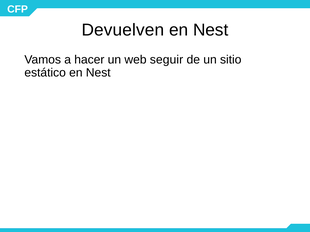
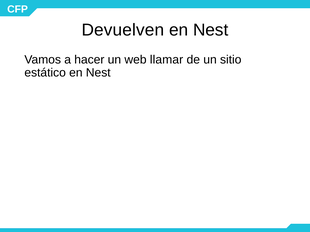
seguir: seguir -> llamar (167, 60)
